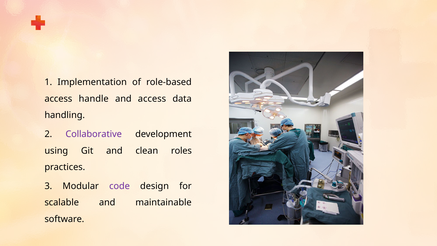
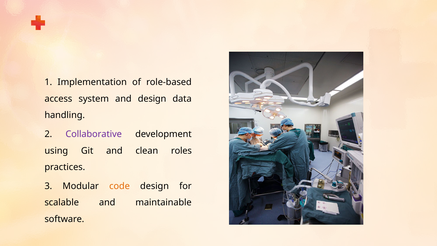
handle: handle -> system (94, 99)
and access: access -> design (152, 99)
code colour: purple -> orange (119, 186)
